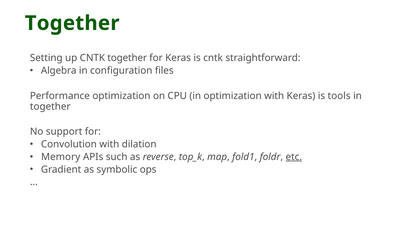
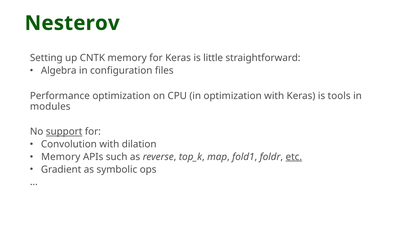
Together: Together -> Nesterov (72, 23)
CNTK together: together -> memory (127, 58)
is cntk: cntk -> little (213, 58)
together: together -> modules (50, 106)
support underline: none -> present (64, 131)
